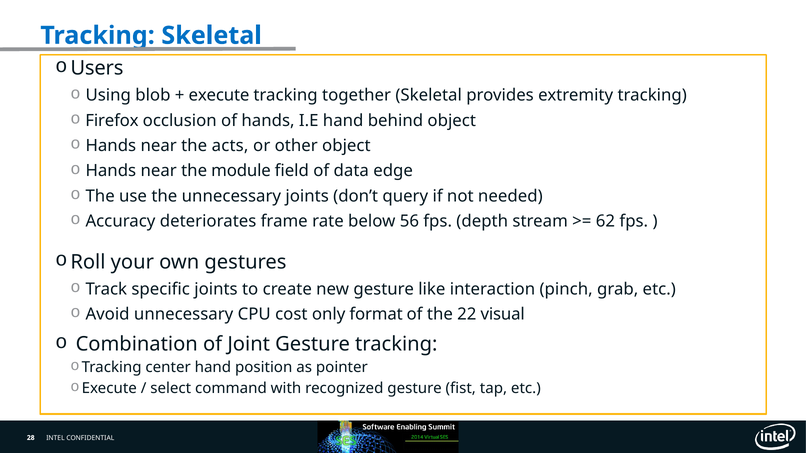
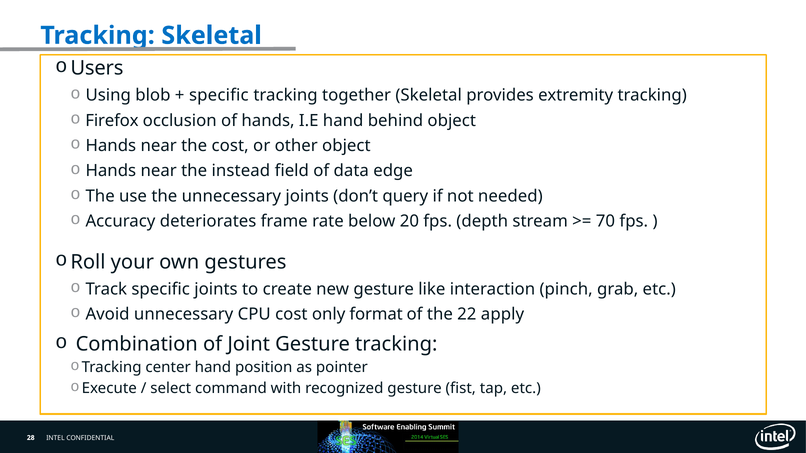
execute: execute -> specific (219, 95)
the acts: acts -> cost (230, 146)
module: module -> instead (241, 171)
56: 56 -> 20 (409, 221)
62: 62 -> 70 (605, 221)
visual: visual -> apply (503, 314)
